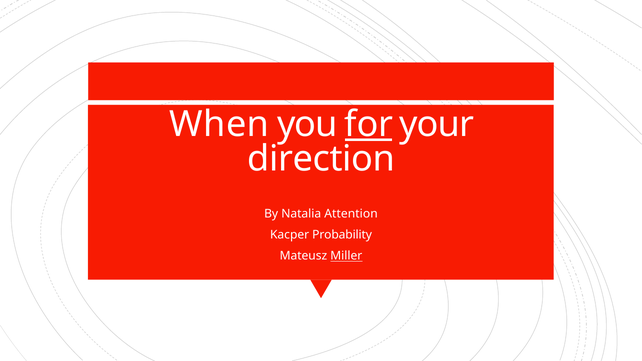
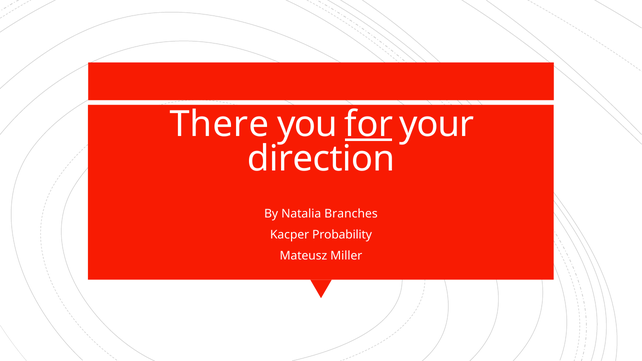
When: When -> There (219, 124)
Attention: Attention -> Branches (351, 214)
Miller underline: present -> none (346, 256)
